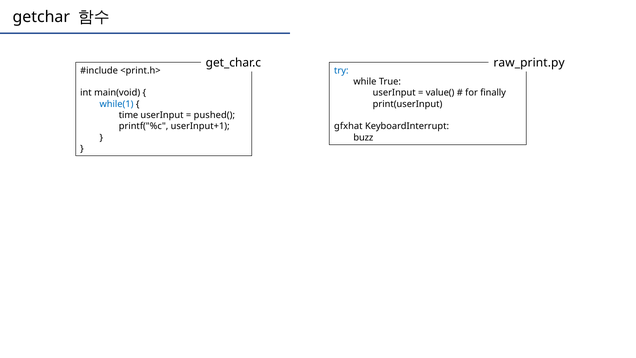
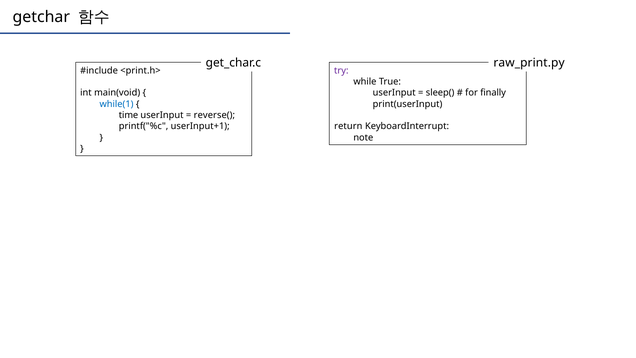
try colour: blue -> purple (341, 71)
value(: value( -> sleep( (440, 93)
pushed(: pushed( -> reverse( (214, 115)
gfxhat: gfxhat -> return (348, 126)
buzz: buzz -> note (363, 137)
